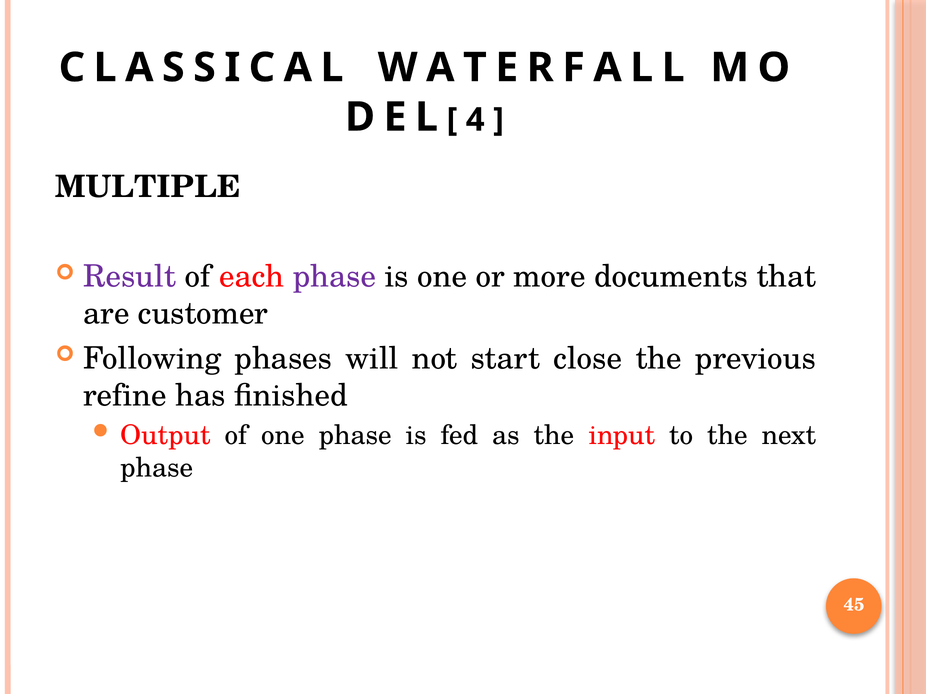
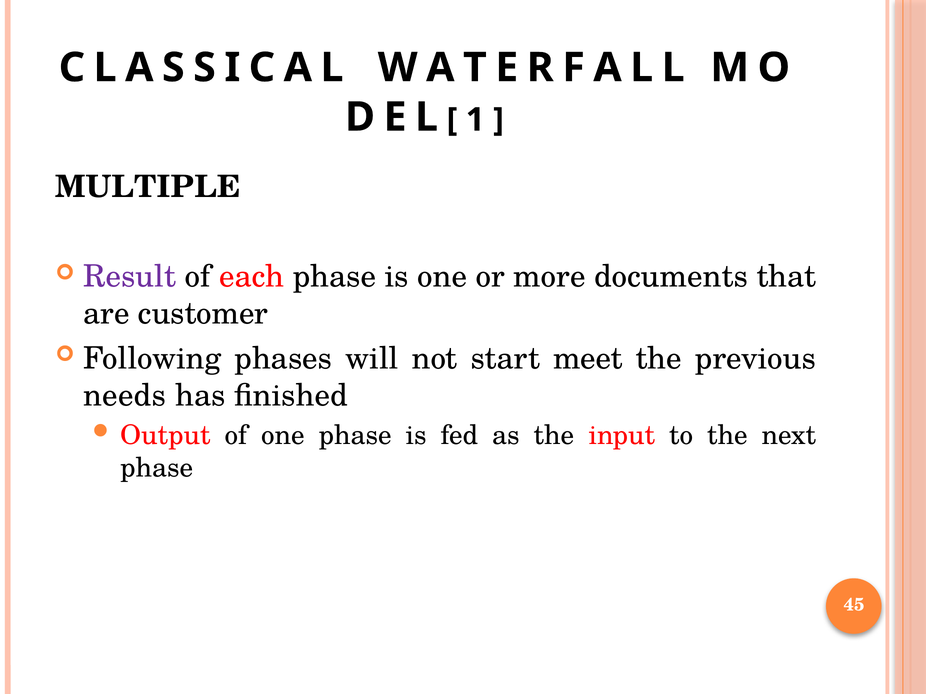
4: 4 -> 1 (475, 120)
phase colour: purple -> black (334, 277)
close: close -> meet (588, 359)
refine: refine -> needs (125, 396)
